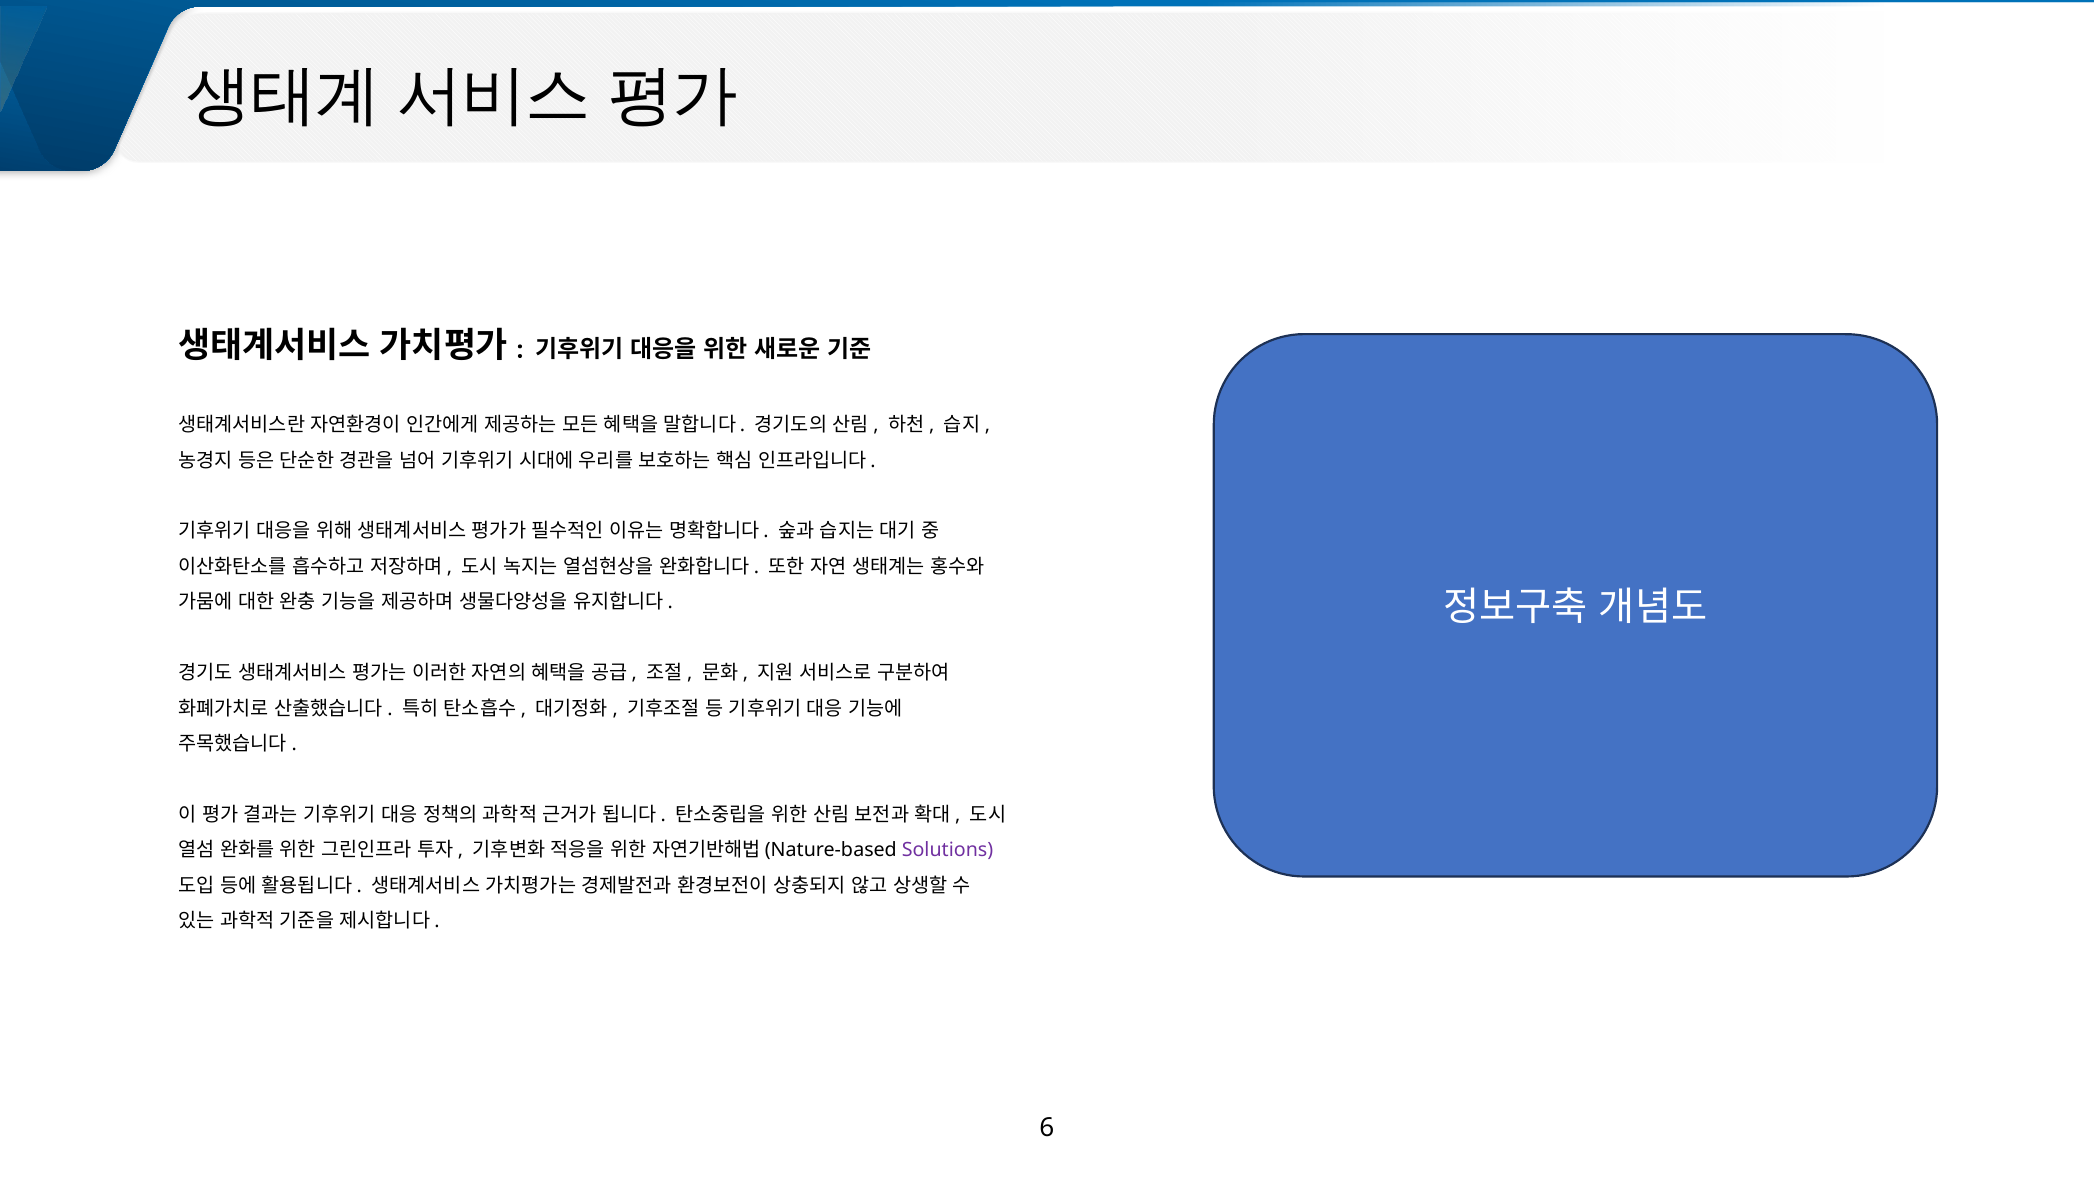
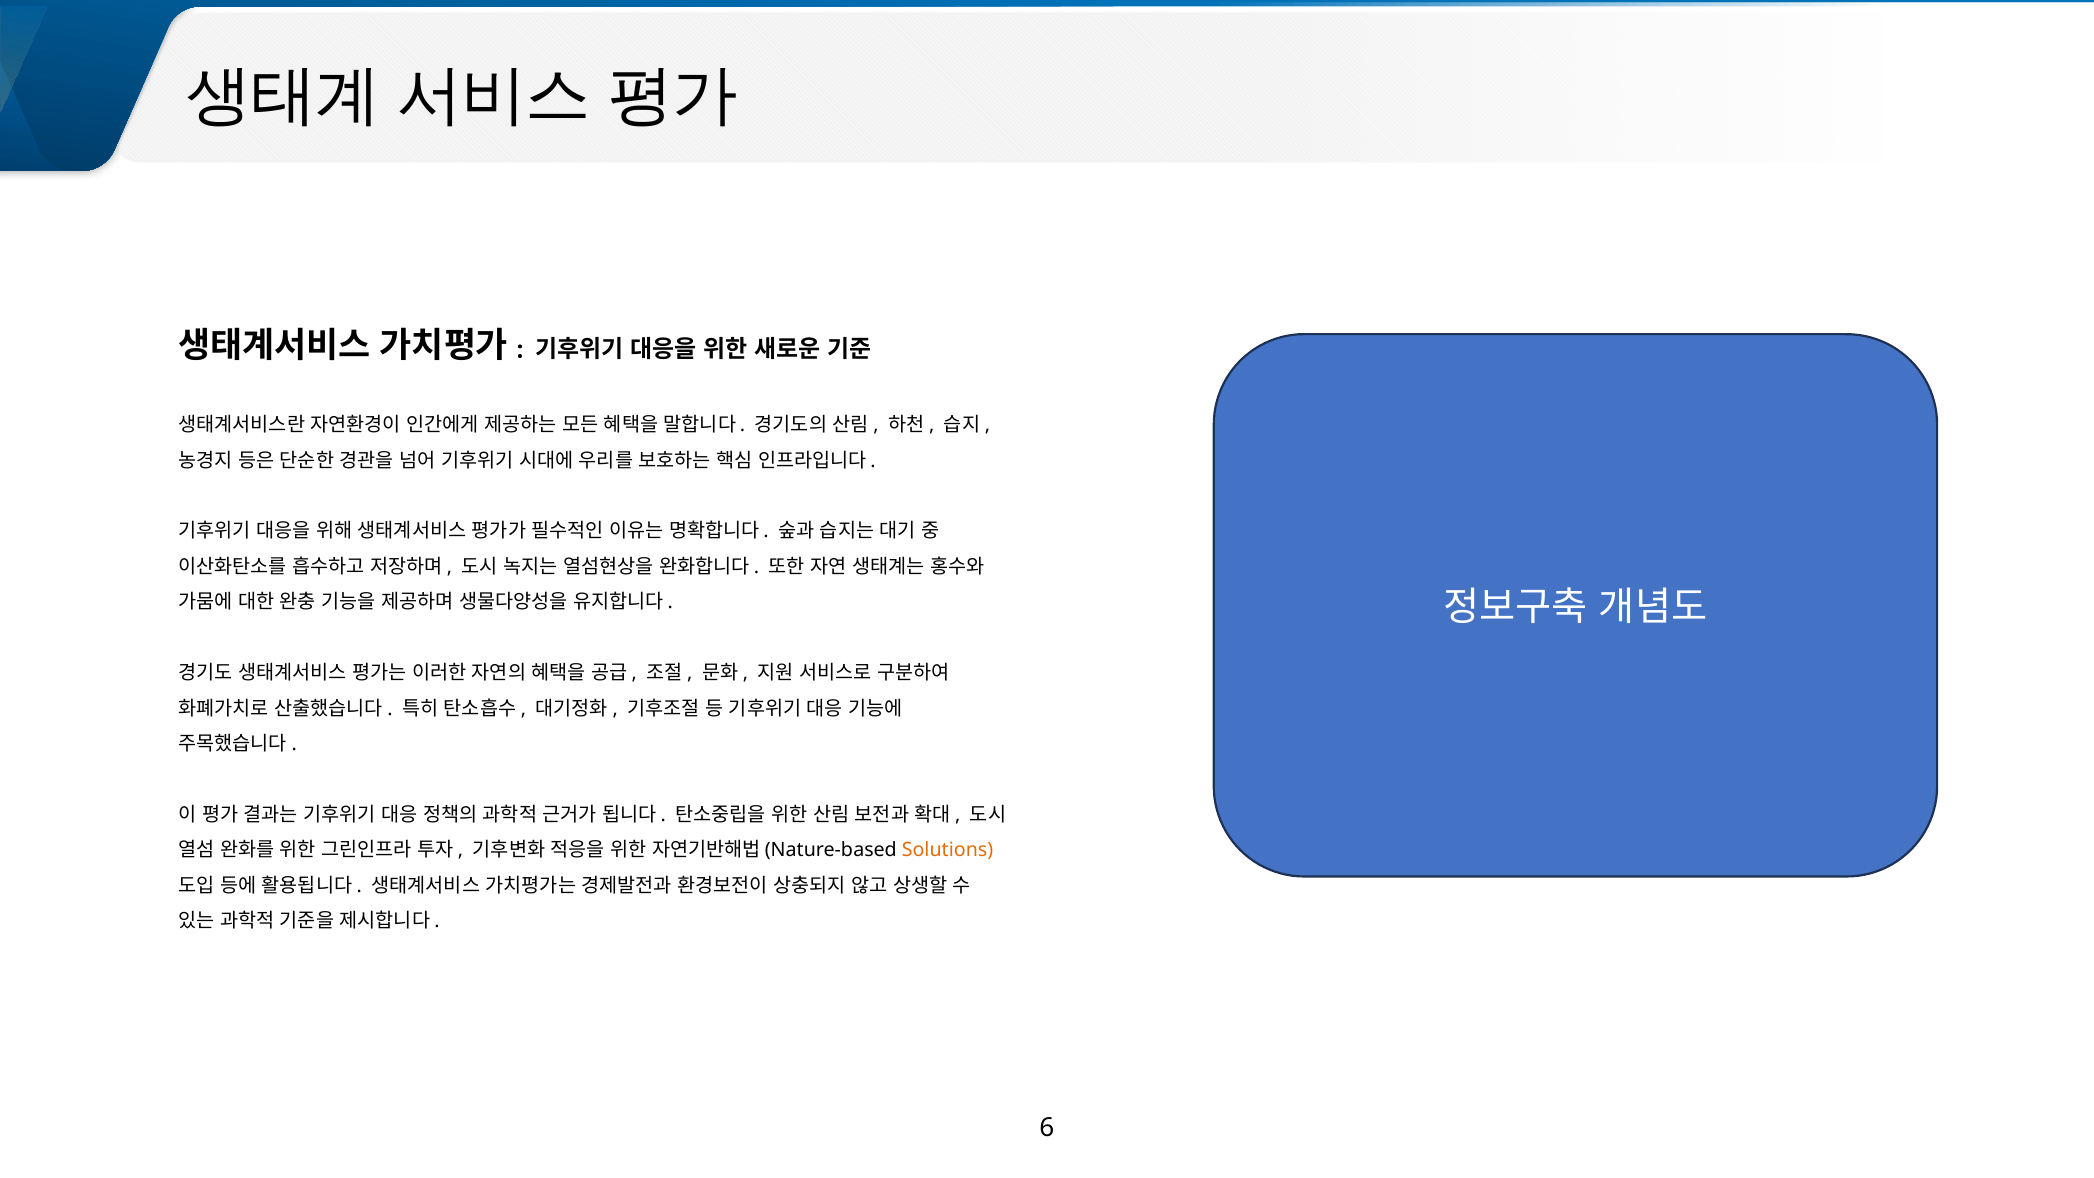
Solutions colour: purple -> orange (948, 850)
